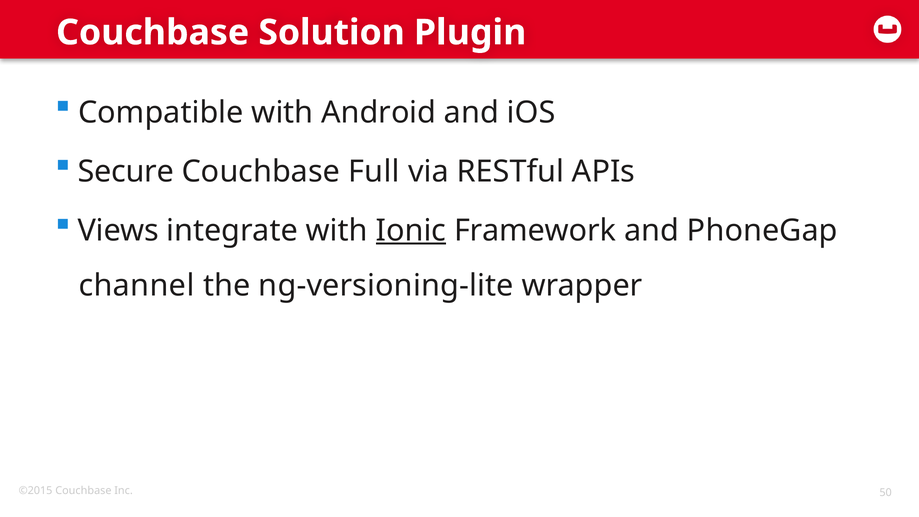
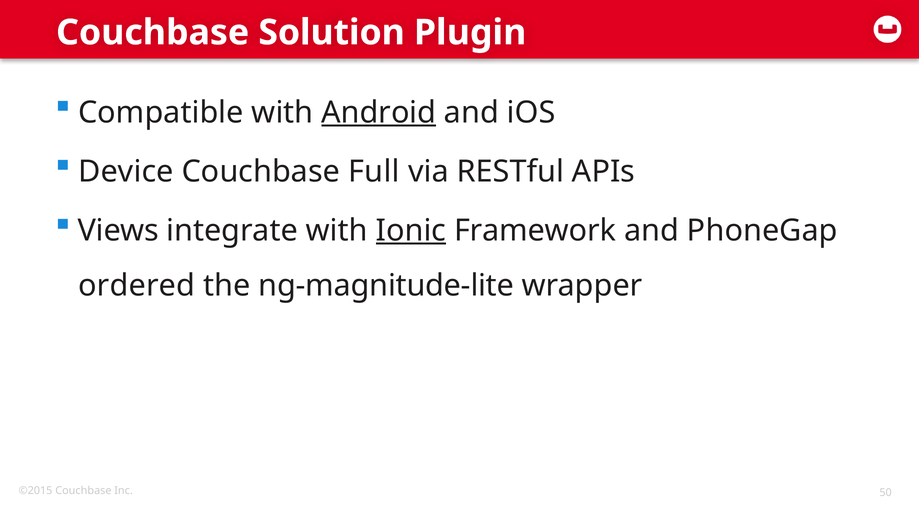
Android underline: none -> present (379, 112)
Secure: Secure -> Device (126, 171)
channel: channel -> ordered (137, 286)
ng-versioning-lite: ng-versioning-lite -> ng-magnitude-lite (386, 286)
